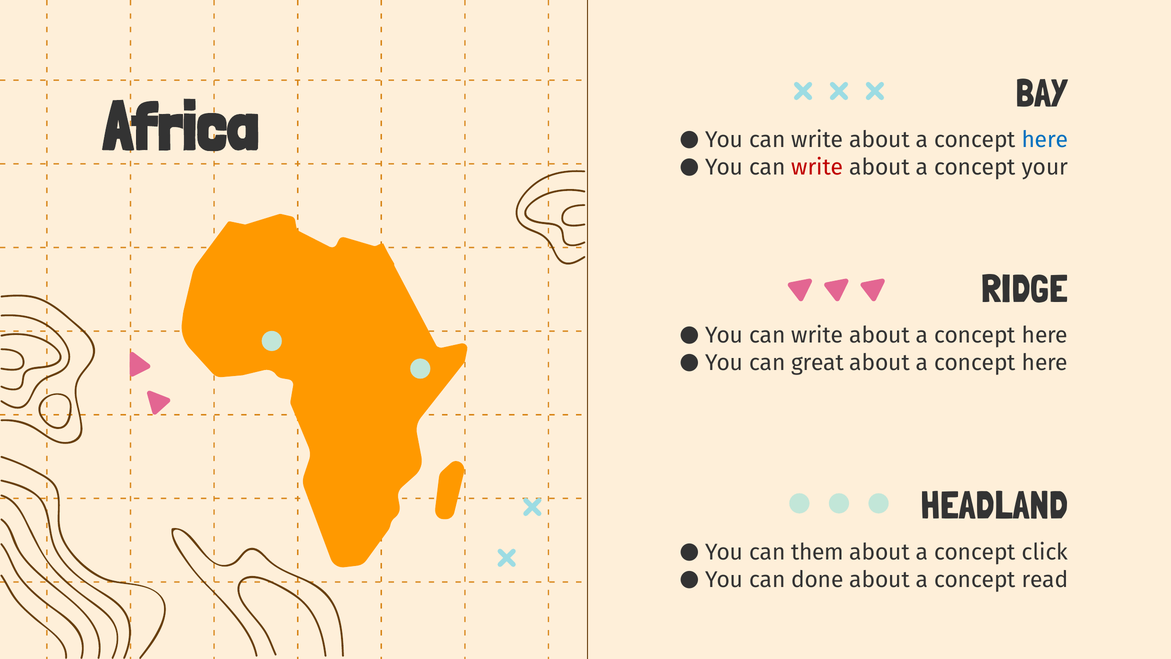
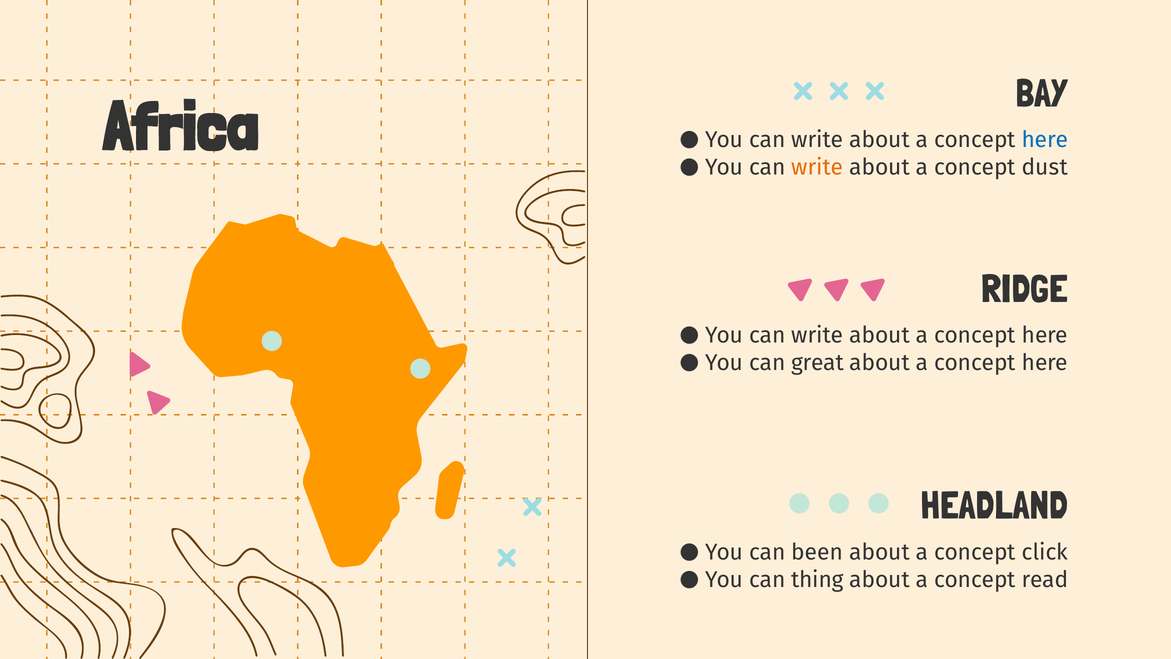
write colour: red -> orange (817, 167)
your: your -> dust (1045, 167)
them: them -> been (817, 552)
done: done -> thing (817, 579)
